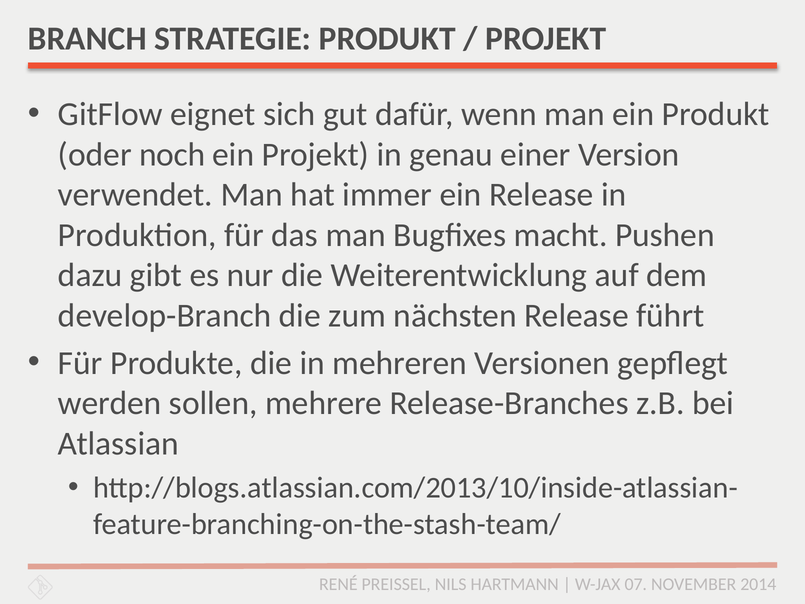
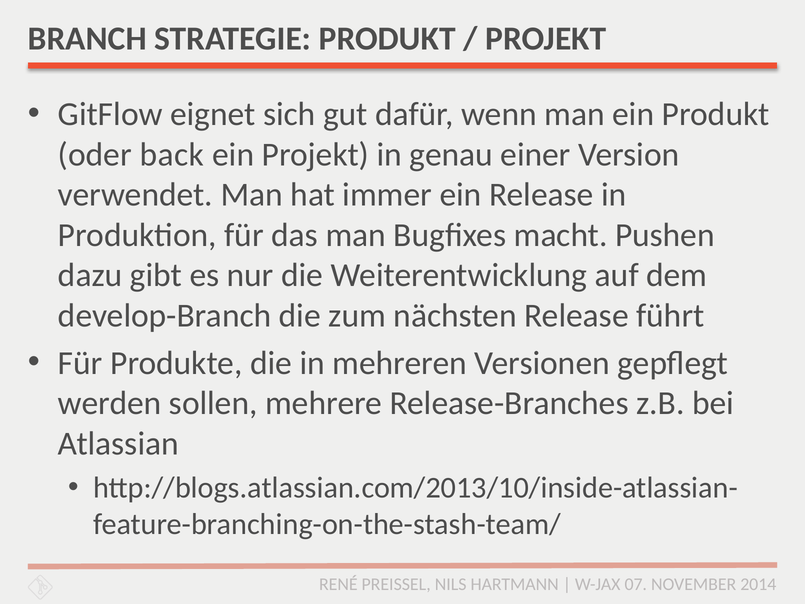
noch: noch -> back (172, 154)
